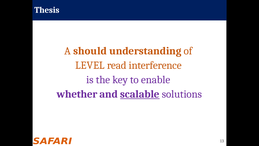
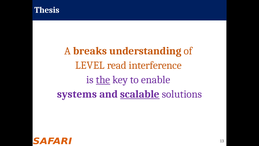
should: should -> breaks (90, 51)
the underline: none -> present (103, 80)
whether: whether -> systems (77, 94)
